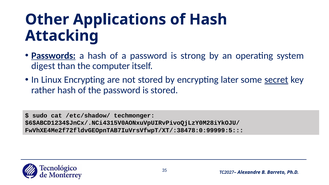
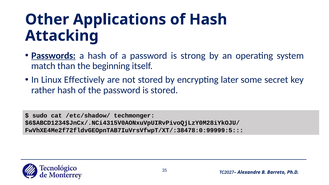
digest: digest -> match (43, 66)
computer: computer -> beginning (111, 66)
Linux Encrypting: Encrypting -> Effectively (84, 80)
secret underline: present -> none (276, 80)
